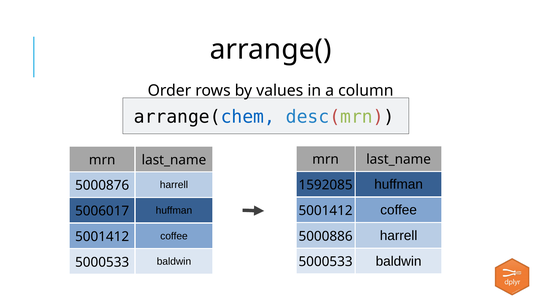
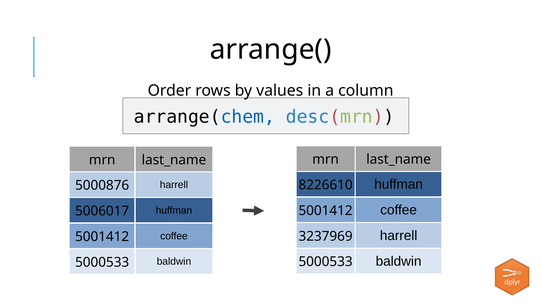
1592085: 1592085 -> 8226610 (326, 185)
5000886: 5000886 -> 3237969 (326, 236)
